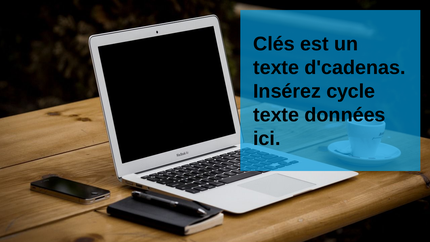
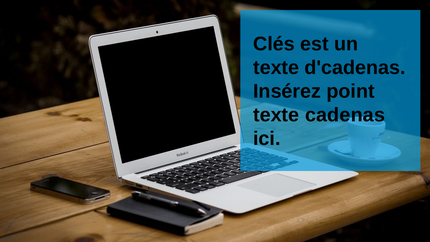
cycle: cycle -> point (351, 91)
données: données -> cadenas (345, 115)
